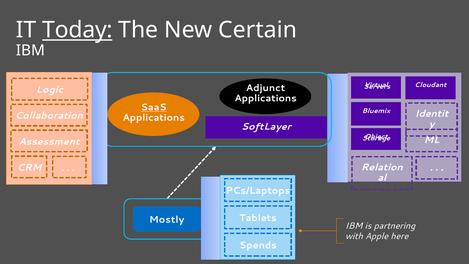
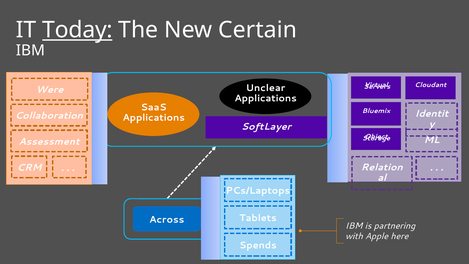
Adjunct: Adjunct -> Unclear (266, 88)
Logic: Logic -> Were (50, 90)
SaaS underline: present -> none (154, 107)
Mostly: Mostly -> Across (167, 219)
